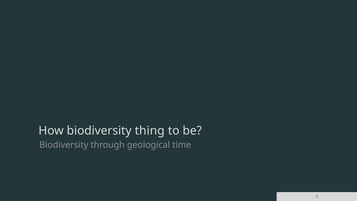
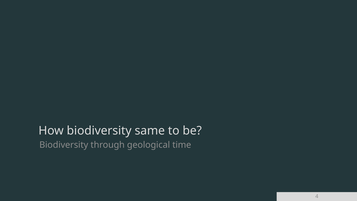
thing: thing -> same (150, 131)
